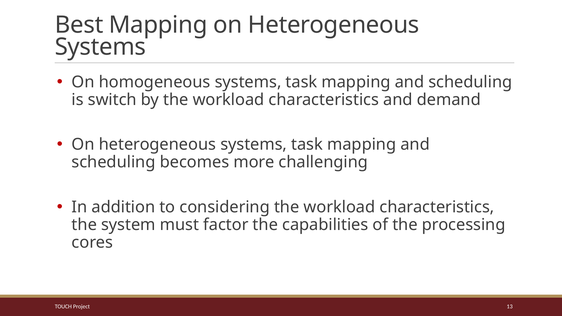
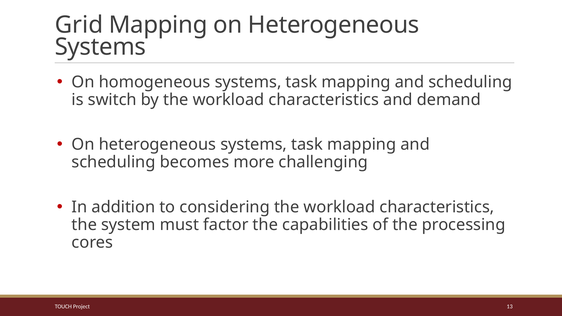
Best: Best -> Grid (79, 25)
